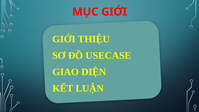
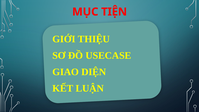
MỤC GIỚI: GIỚI -> TIỆN (114, 12)
